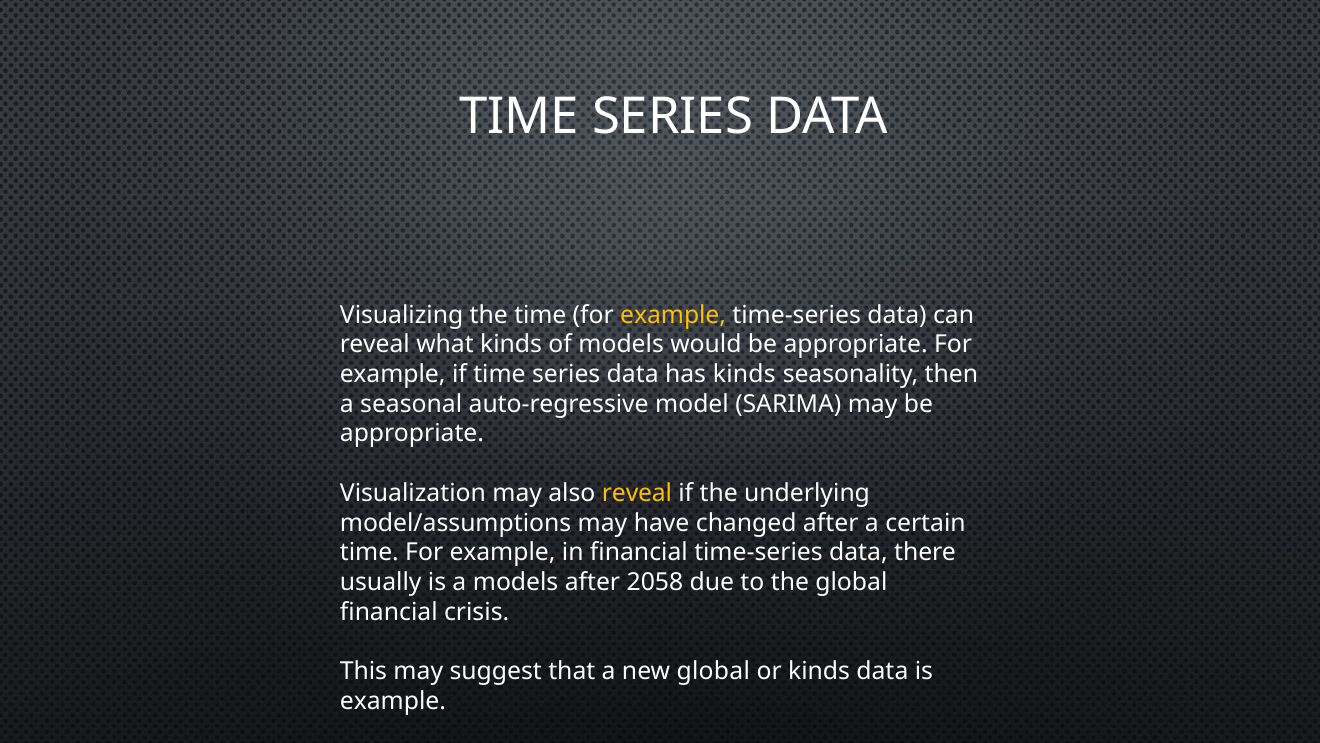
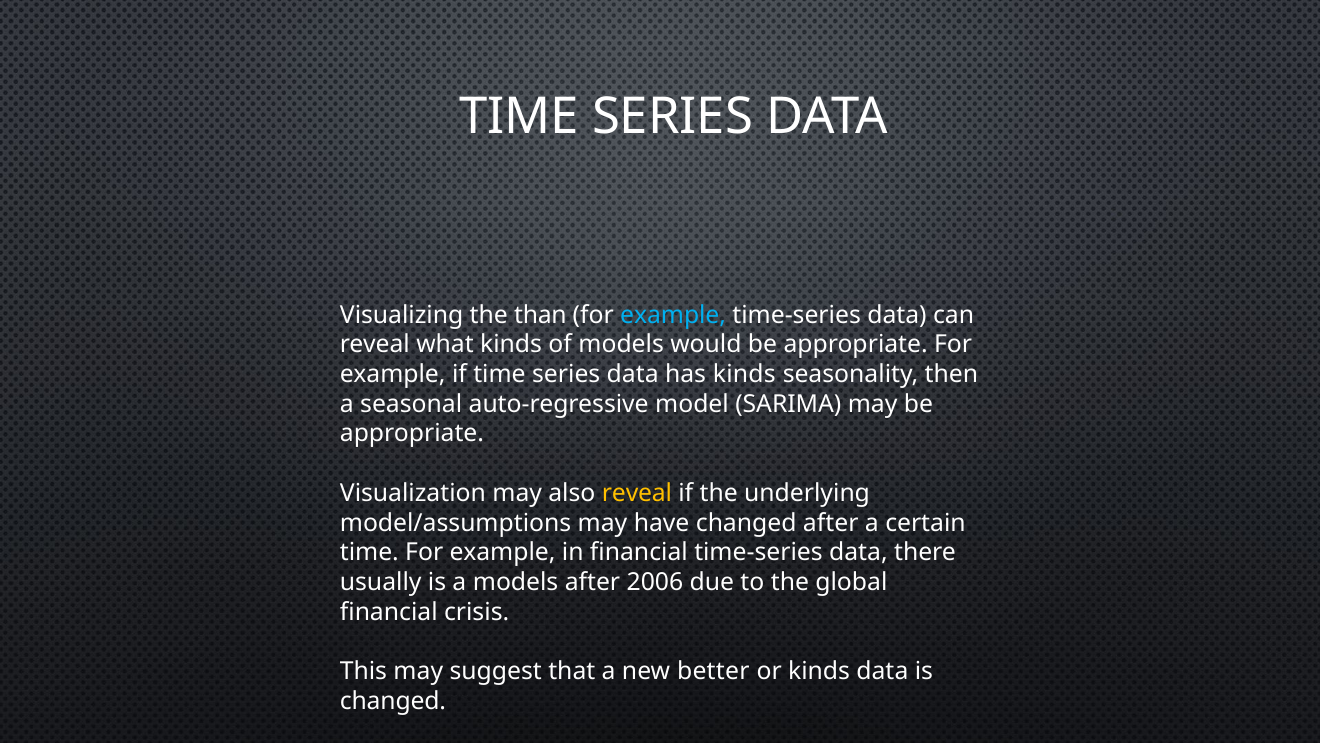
the time: time -> than (540, 315)
example colour: yellow -> light blue (673, 315)
2058: 2058 -> 2006 (655, 582)
new global: global -> better (713, 671)
example: example -> changed (393, 701)
